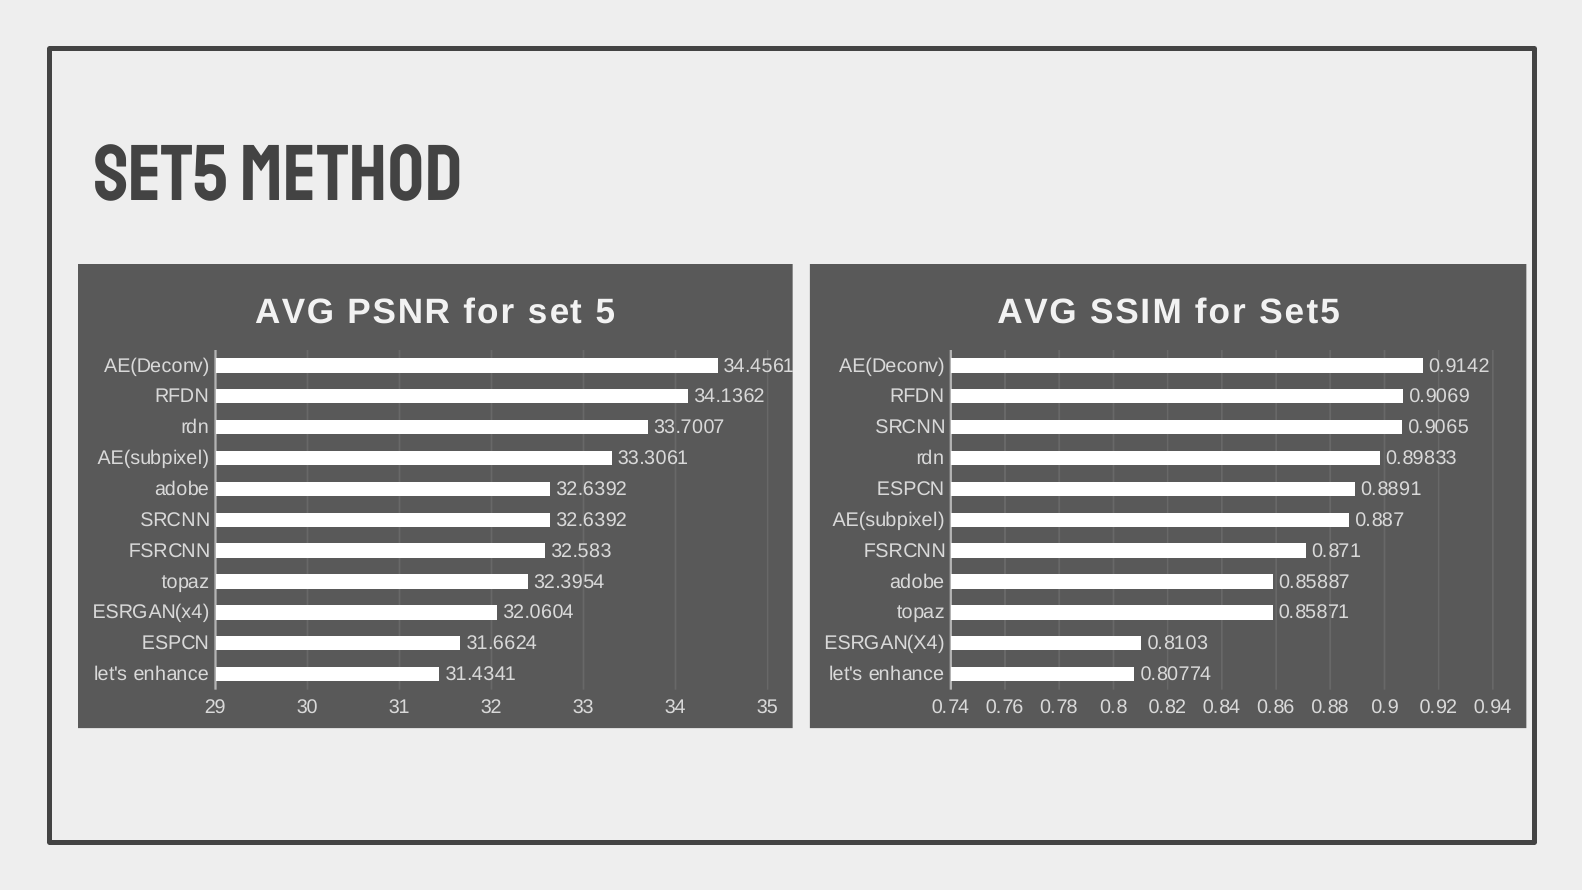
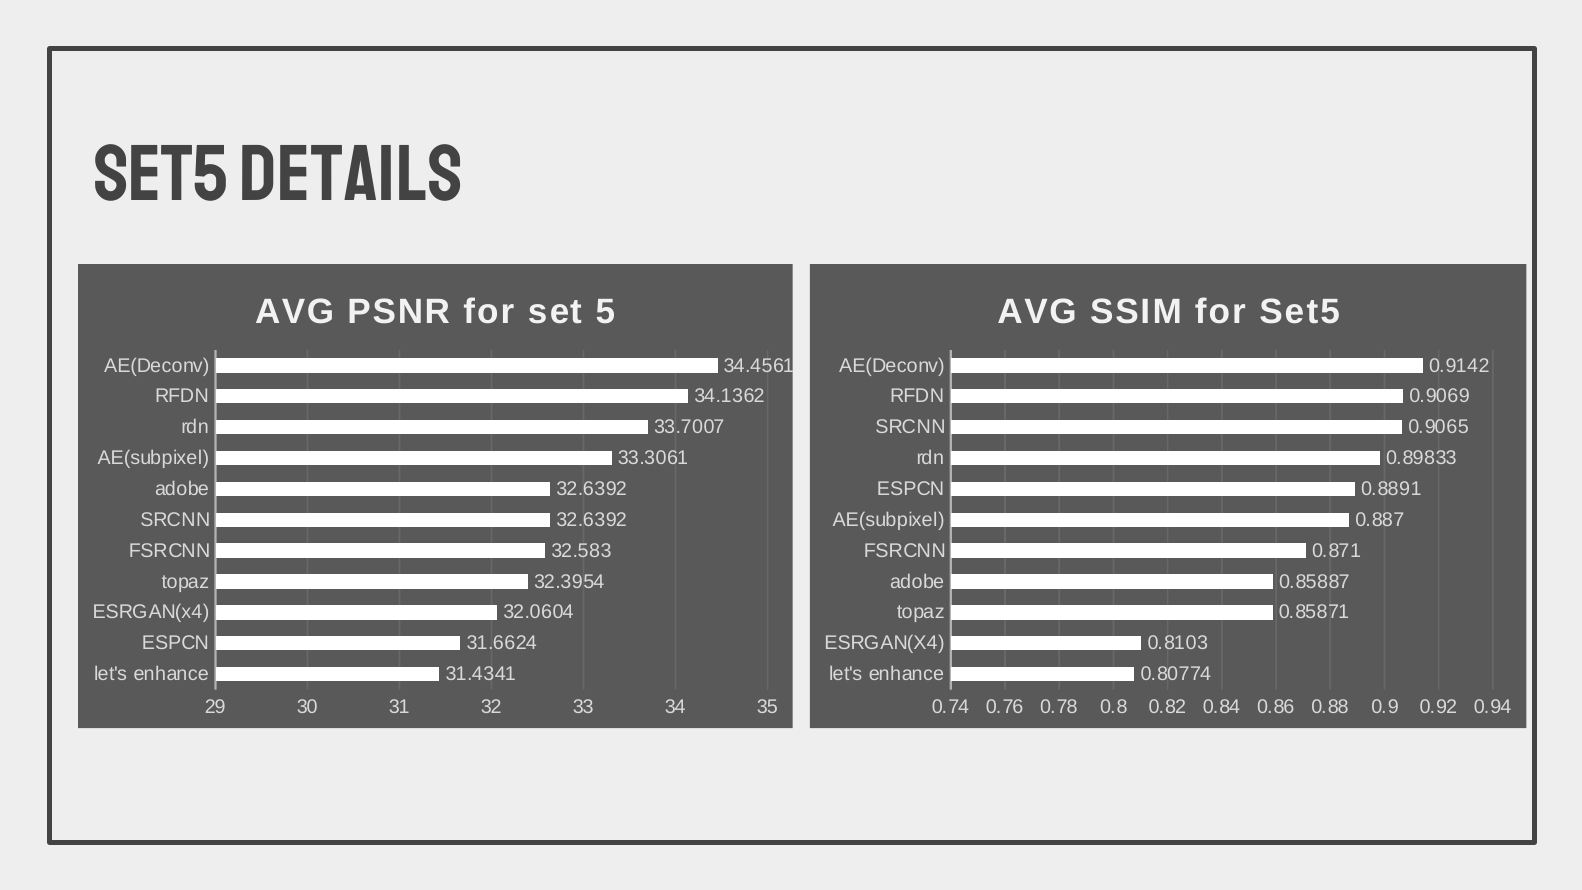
Method: Method -> Details (351, 175)
